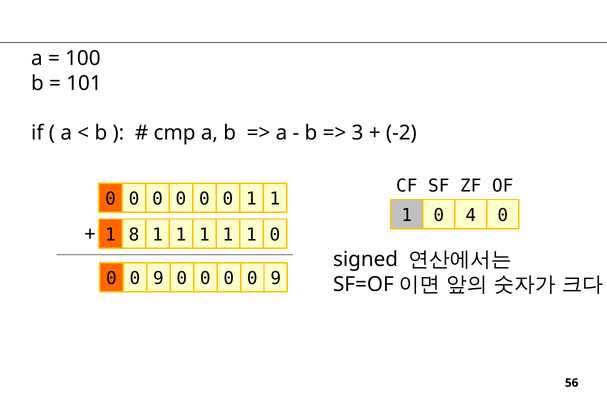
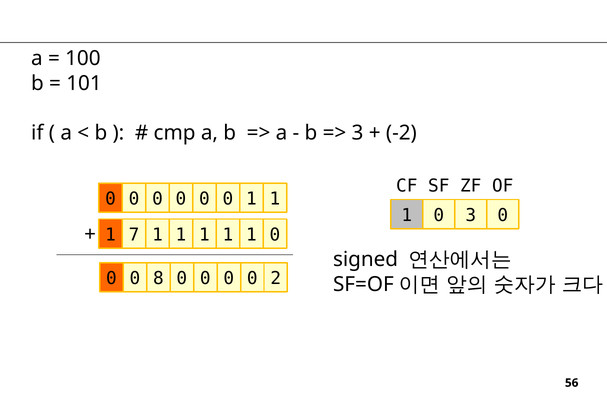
0 4: 4 -> 3 (471, 215)
8: 8 -> 7 (134, 235)
9: 9 -> 8 (158, 278)
0 0 0 9: 9 -> 2 (276, 278)
